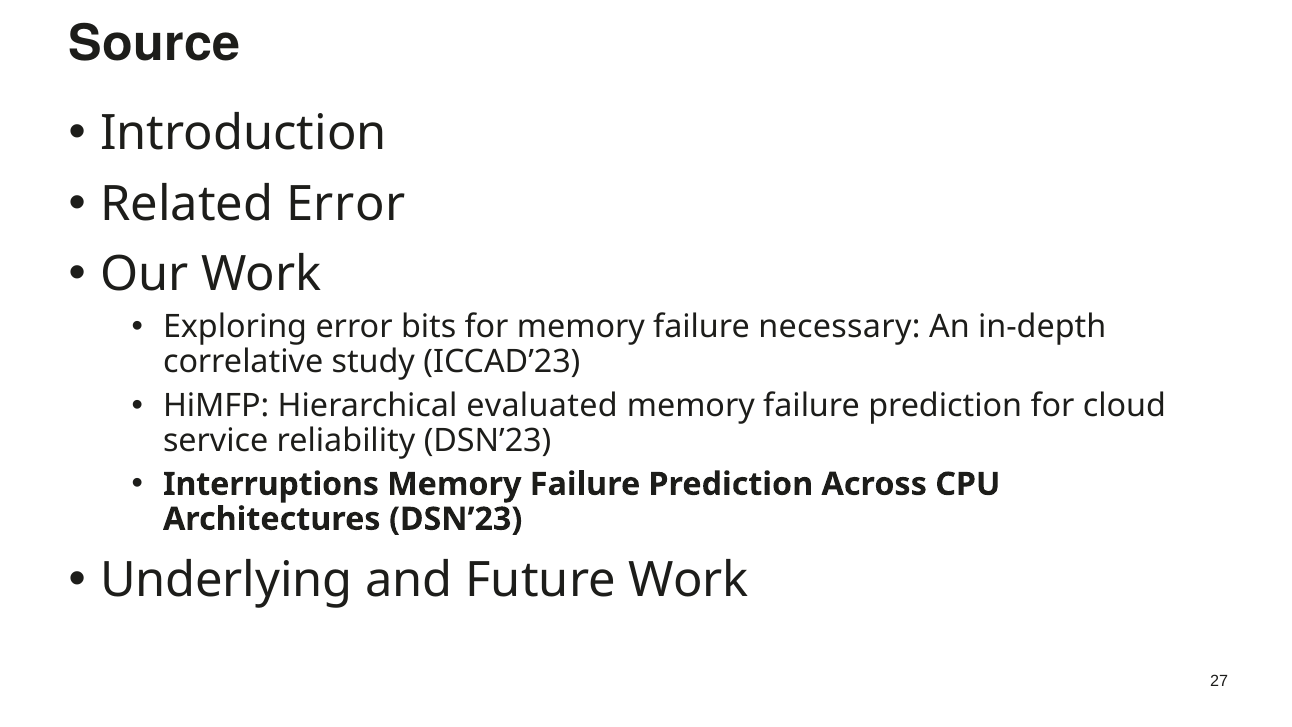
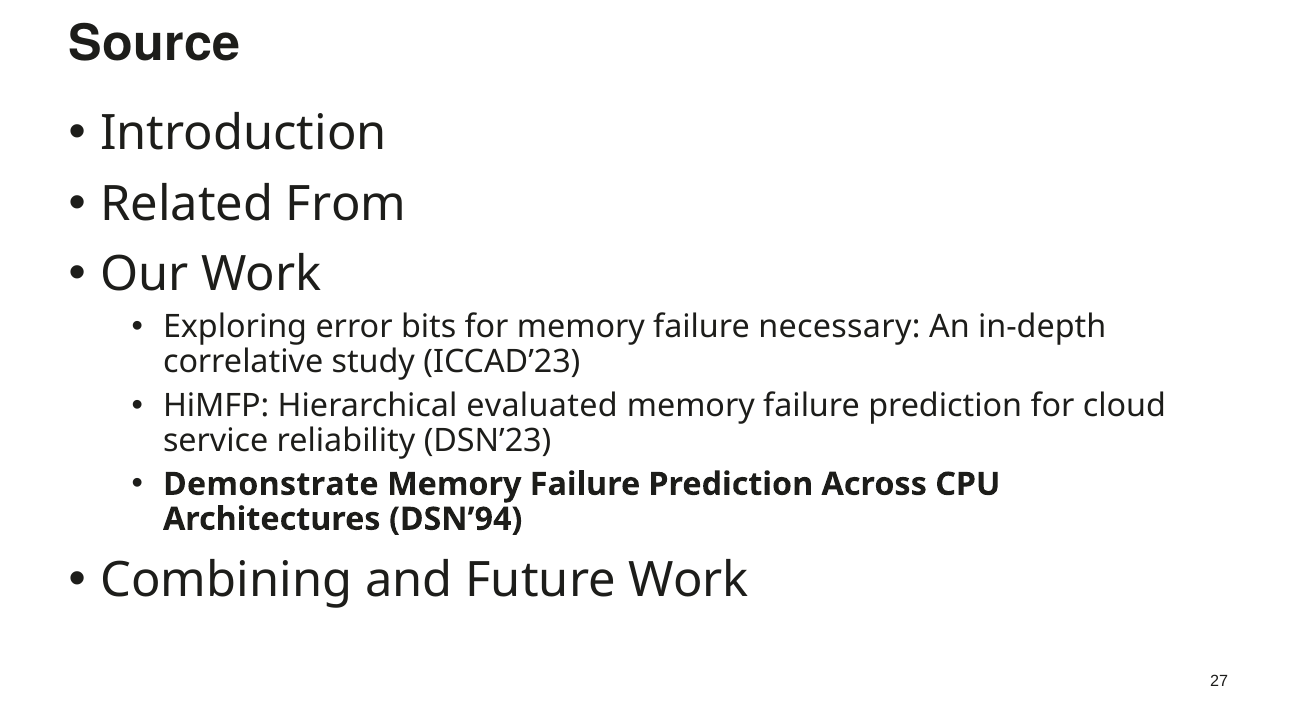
Related Error: Error -> From (346, 204)
Interruptions: Interruptions -> Demonstrate (271, 484)
Architectures DSN’23: DSN’23 -> DSN’94 (456, 519)
Underlying: Underlying -> Combining (226, 580)
